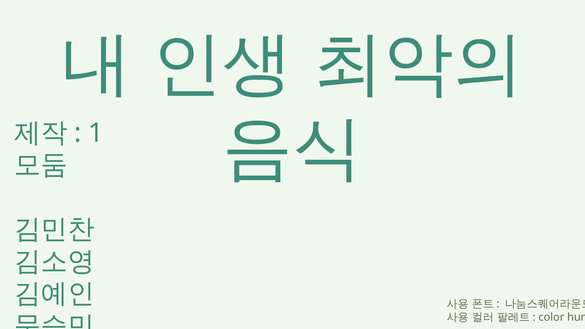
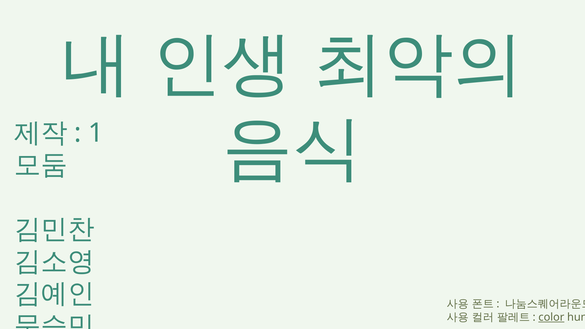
color underline: none -> present (551, 317)
